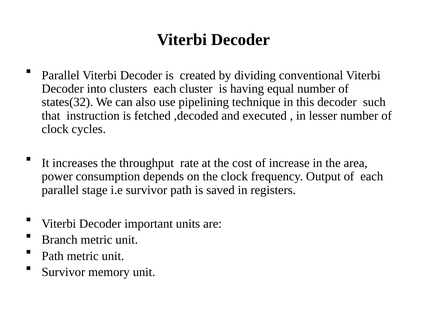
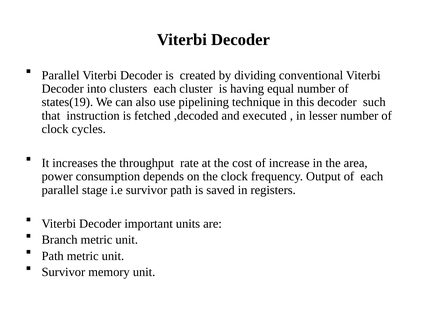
states(32: states(32 -> states(19 (67, 102)
